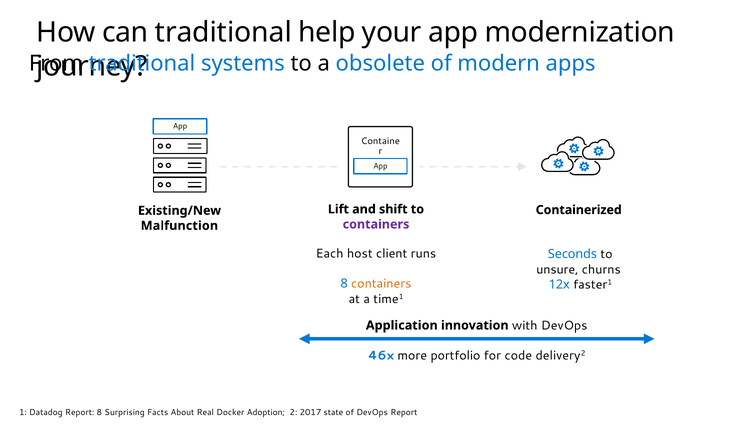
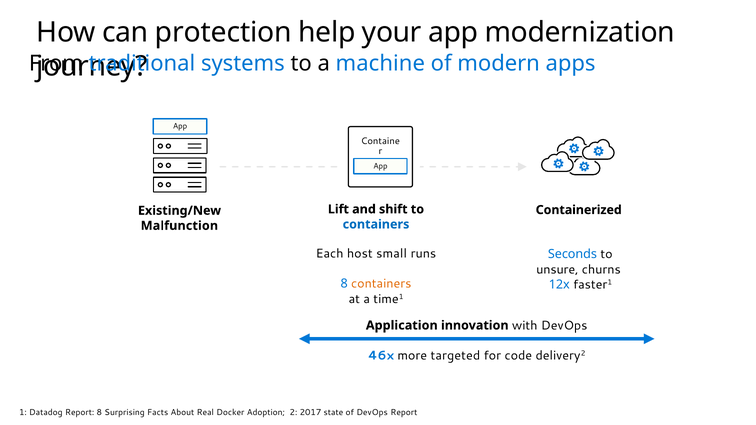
can traditional: traditional -> protection (223, 32)
obsolete: obsolete -> machine (380, 63)
containers colour: purple -> blue (376, 224)
client: client -> small (392, 254)
portfolio: portfolio -> targeted (455, 356)
